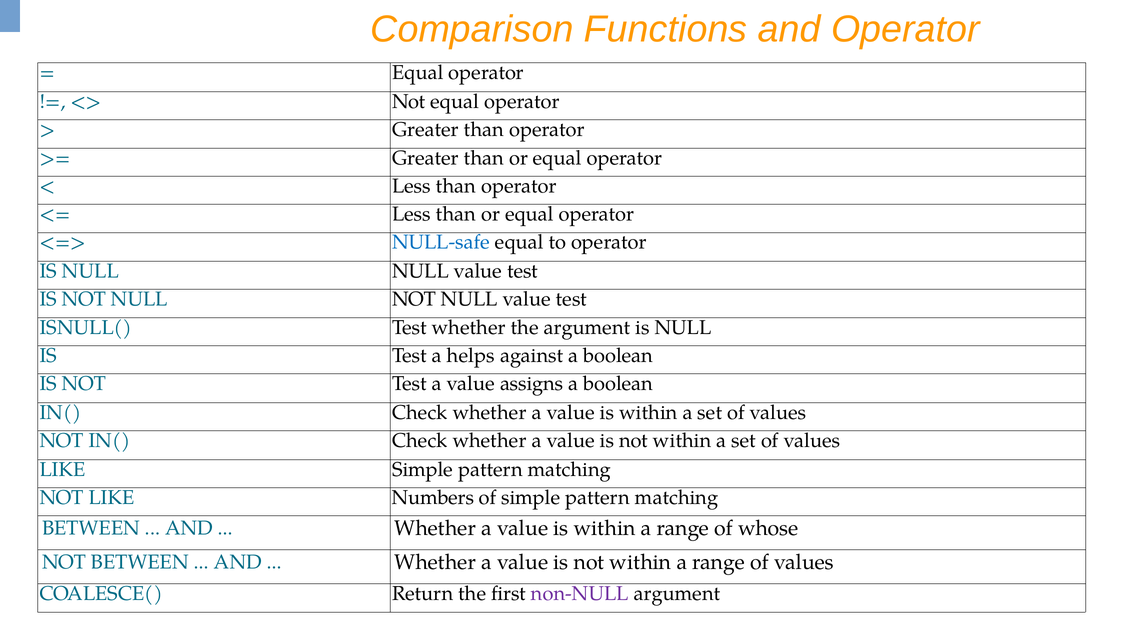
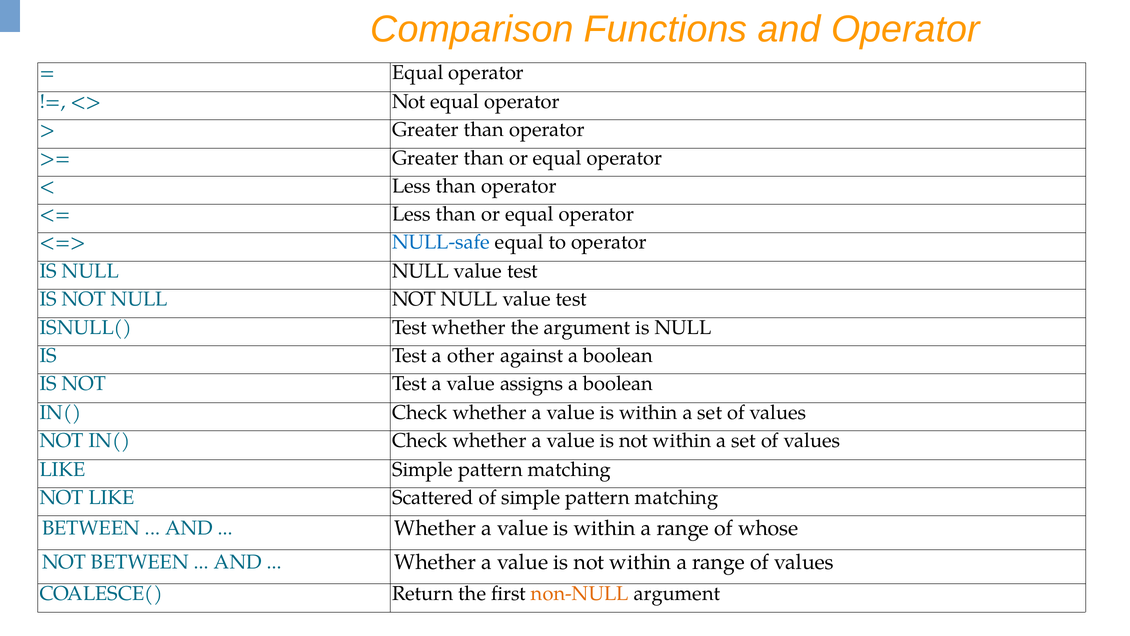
helps: helps -> other (471, 355)
Numbers: Numbers -> Scattered (433, 497)
non-NULL colour: purple -> orange (580, 593)
